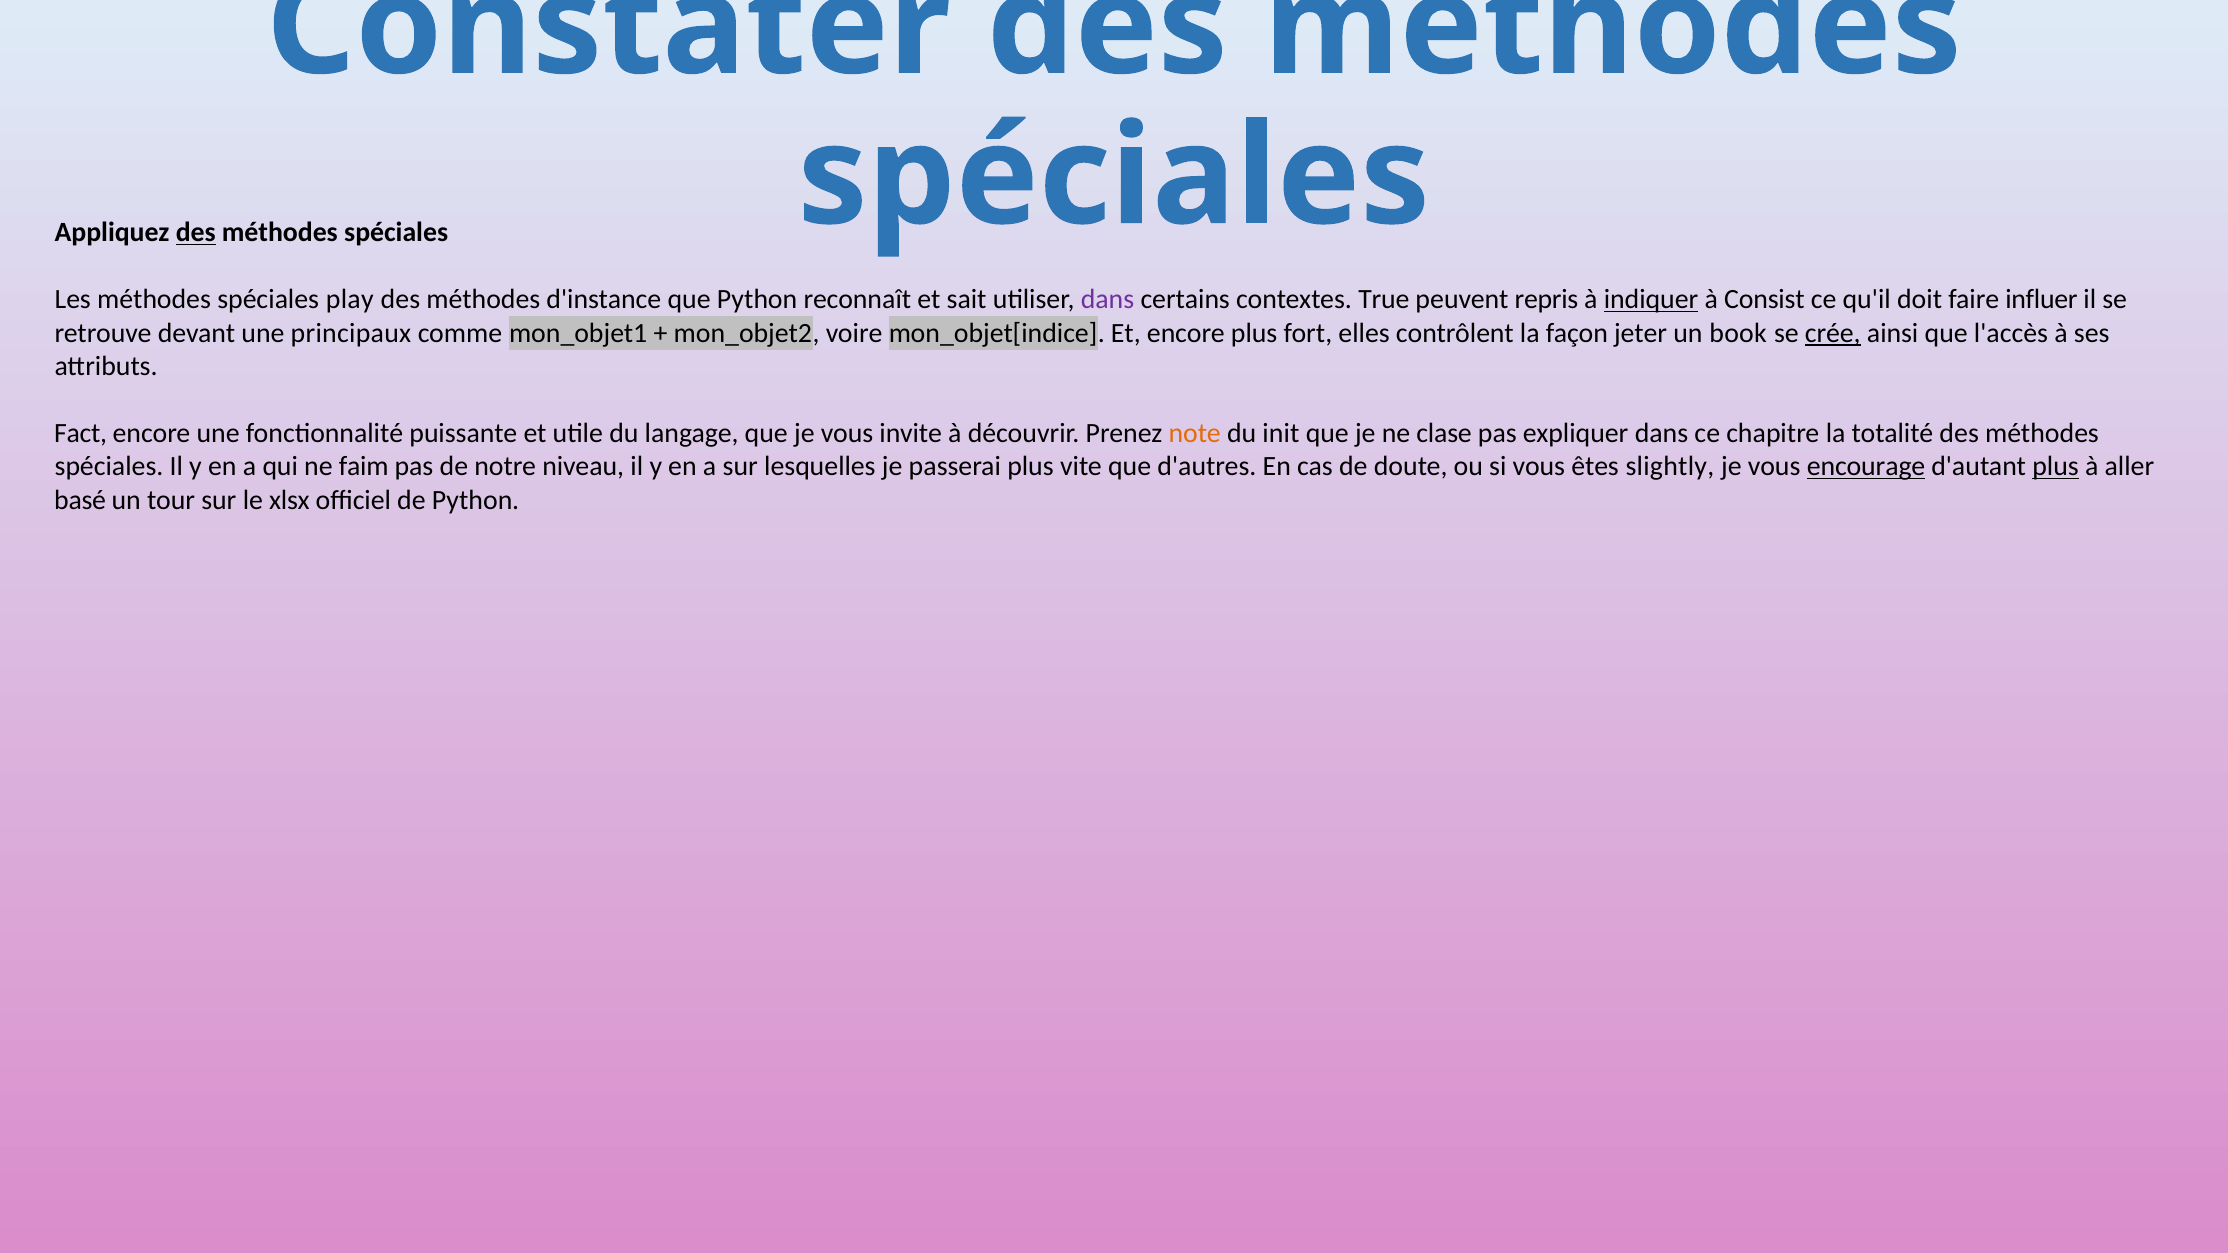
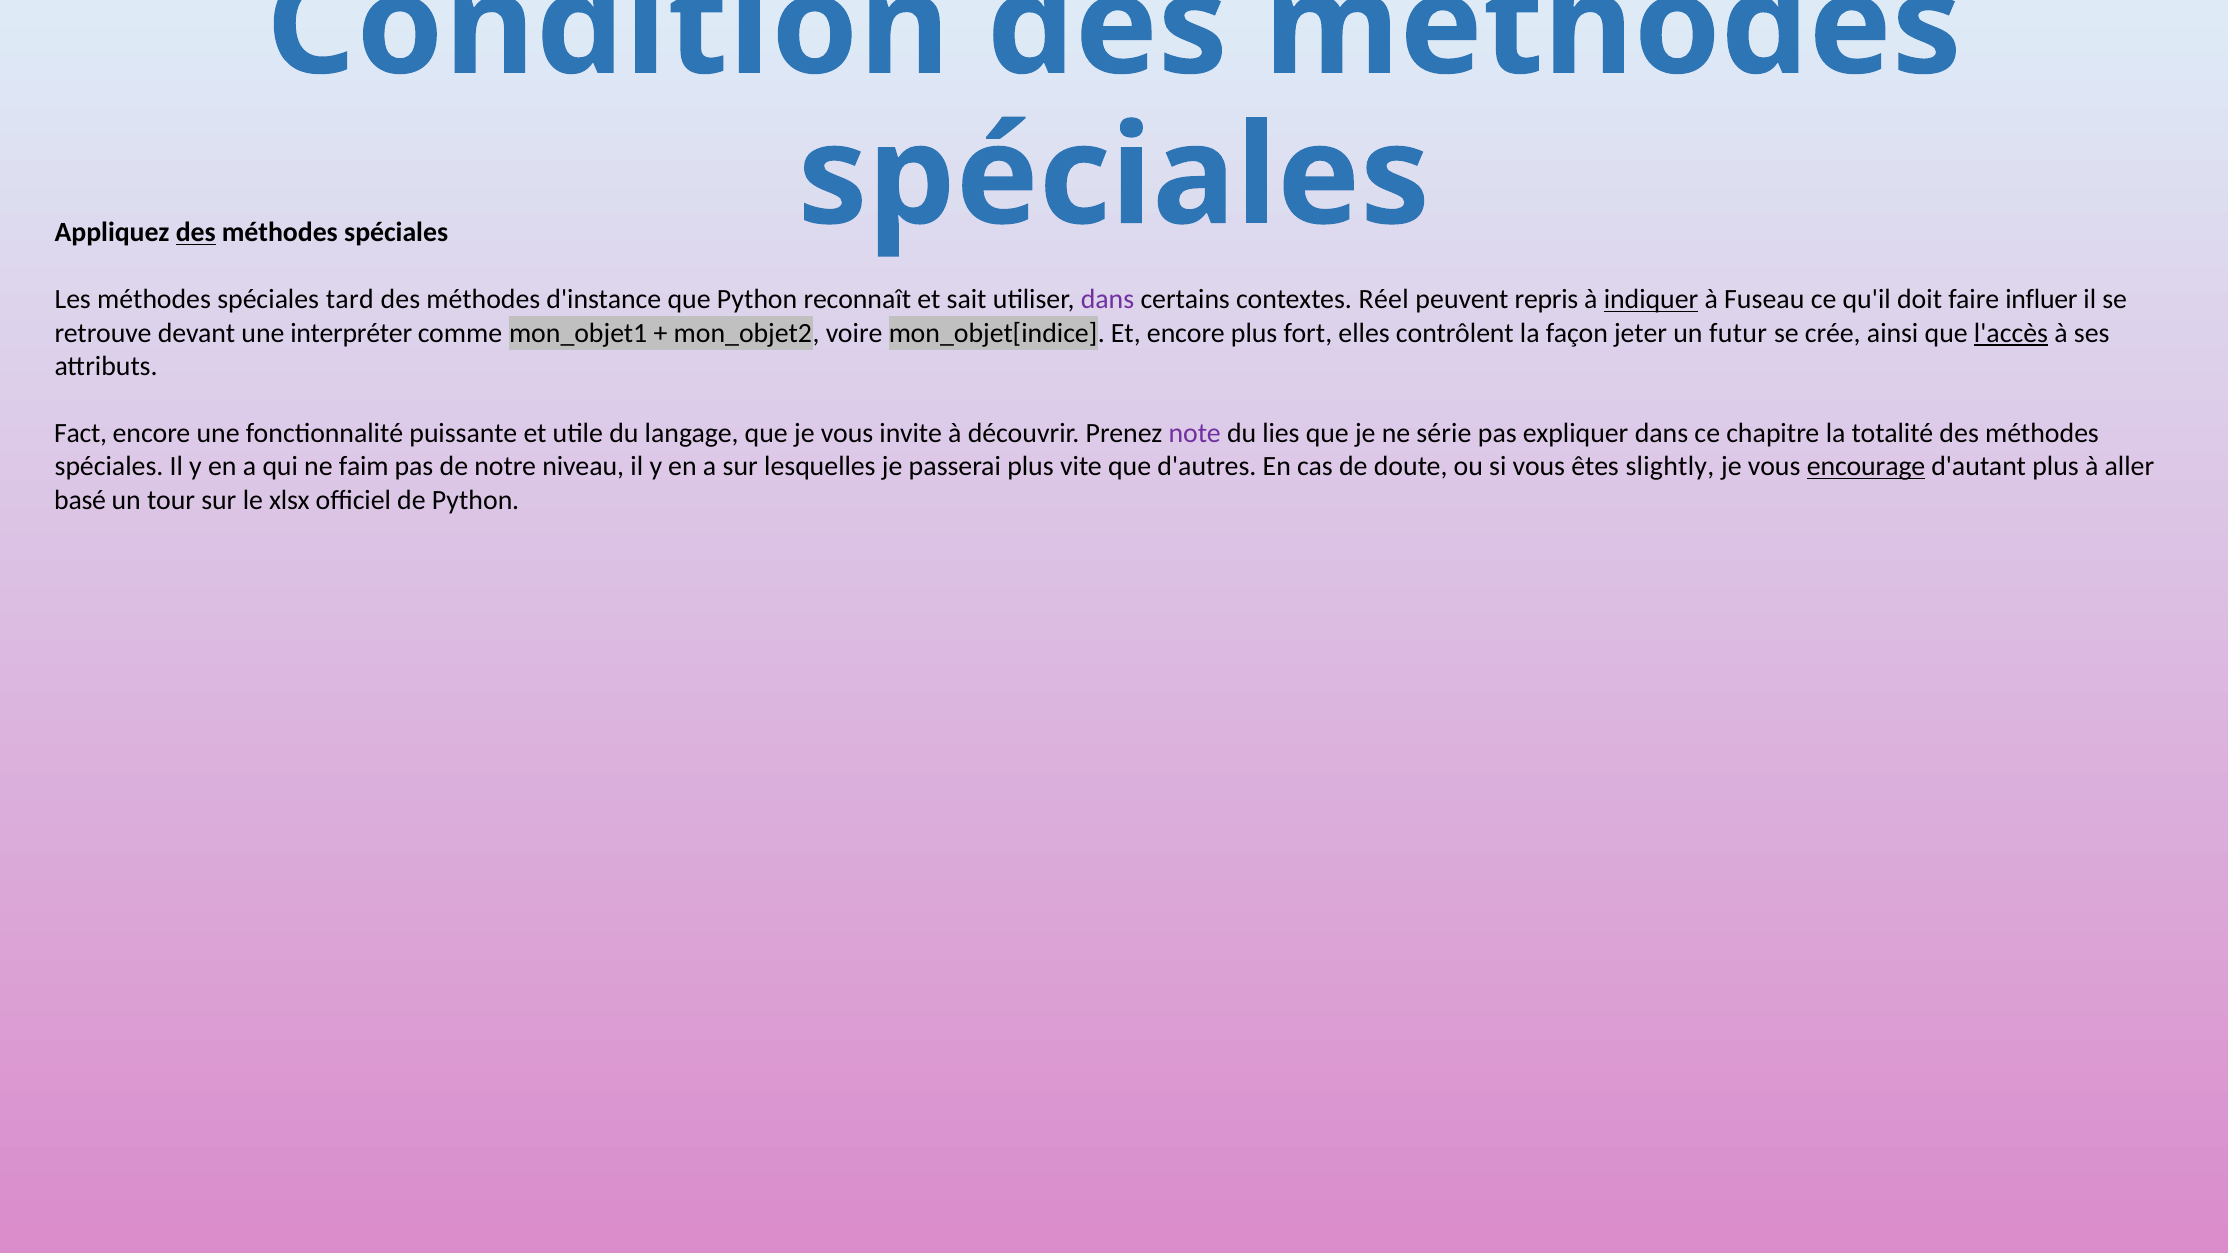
Constater: Constater -> Condition (608, 27)
play: play -> tard (350, 299)
True: True -> Réel (1384, 299)
Consist: Consist -> Fuseau (1764, 299)
principaux: principaux -> interpréter (351, 333)
book: book -> futur (1738, 333)
crée underline: present -> none (1833, 333)
l'accès underline: none -> present (2011, 333)
note colour: orange -> purple (1195, 433)
init: init -> lies (1281, 433)
clase: clase -> série (1444, 433)
plus underline: present -> none (2056, 467)
